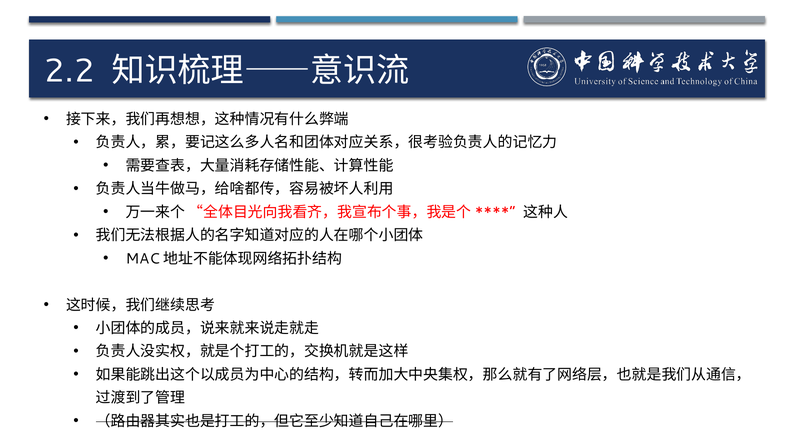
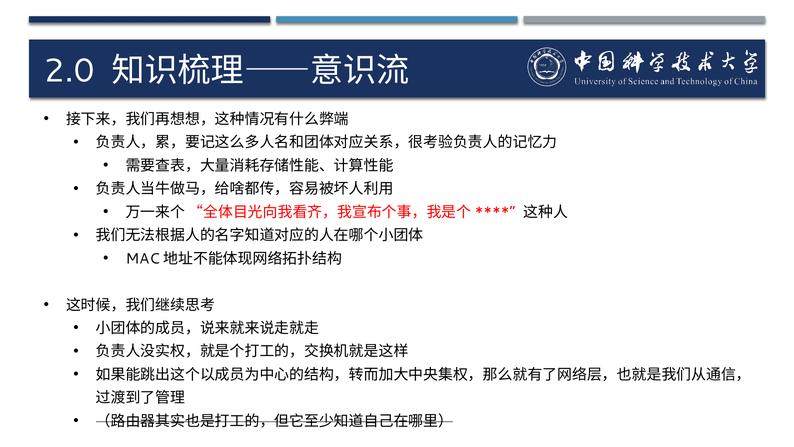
2.2: 2.2 -> 2.0 (69, 71)
